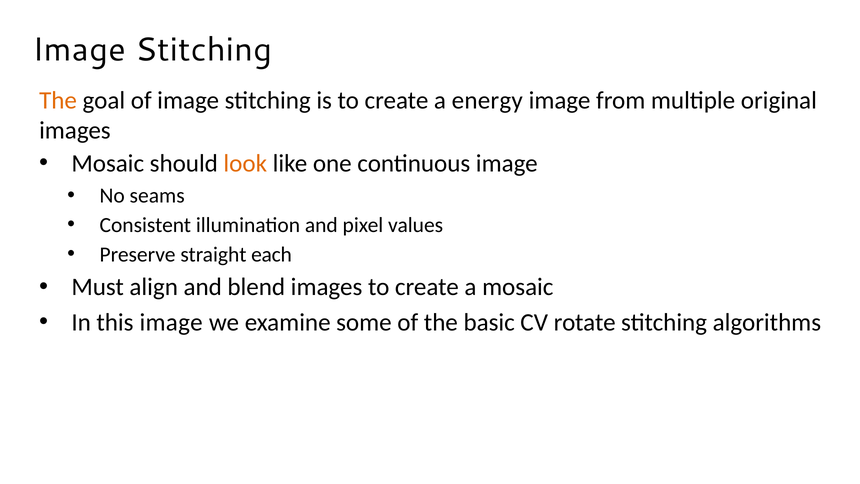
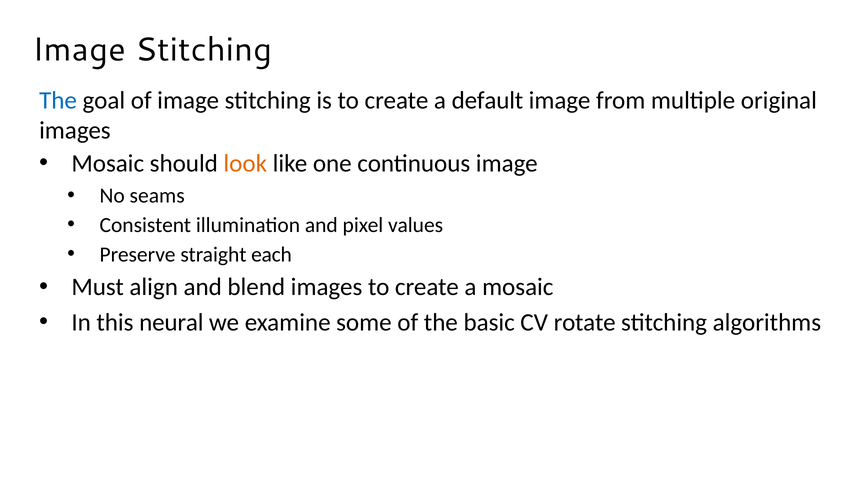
The colour: orange -> blue (58, 101)
energy: energy -> default (487, 101)
this image: image -> neural (171, 322)
